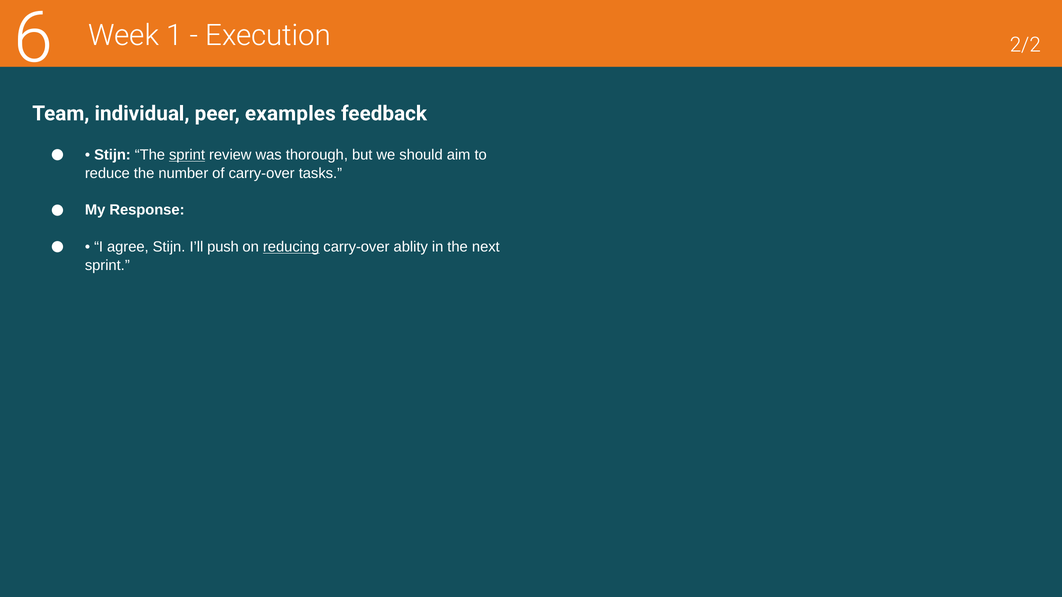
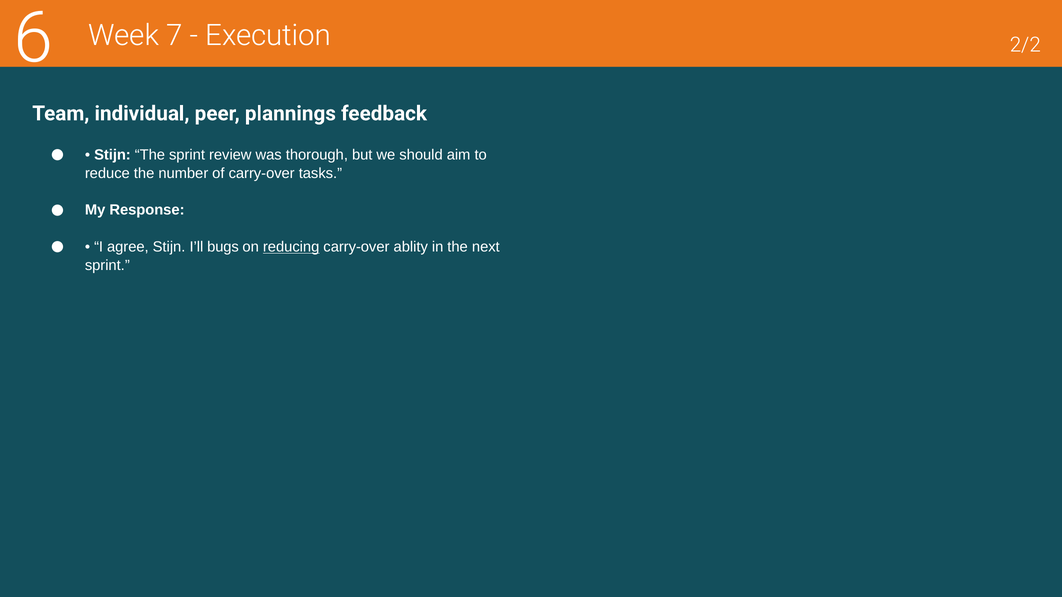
1: 1 -> 7 (175, 35)
examples: examples -> plannings (290, 114)
sprint underline: present -> none (187, 155)
push: push -> bugs (223, 247)
